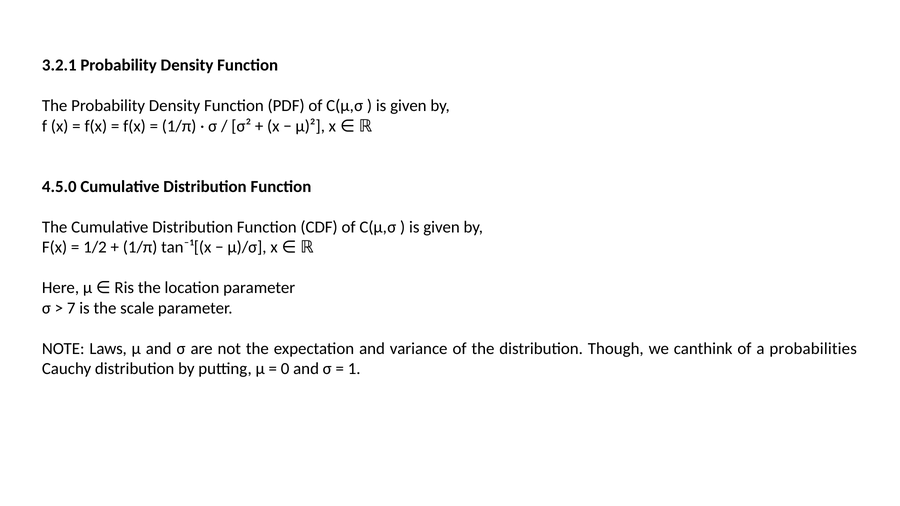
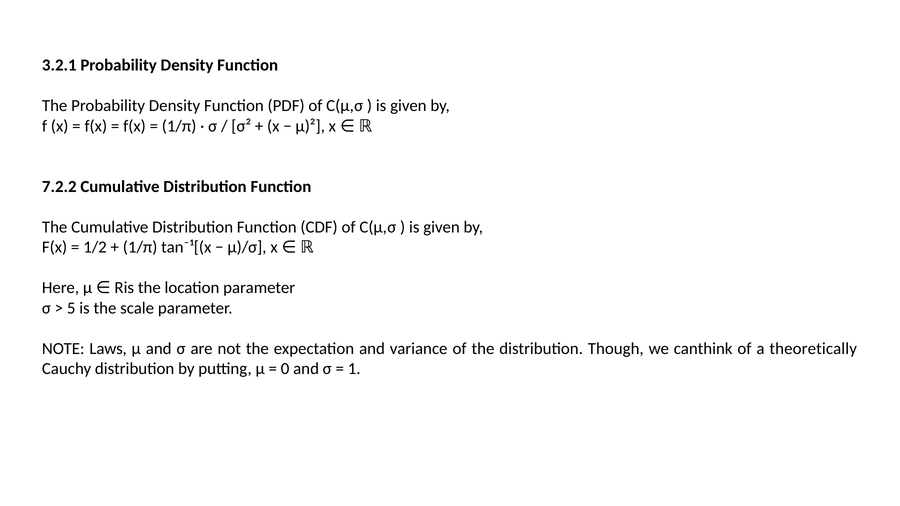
4.5.0: 4.5.0 -> 7.2.2 (59, 187)
7: 7 -> 5 (71, 308)
probabilities: probabilities -> theoretically (813, 349)
